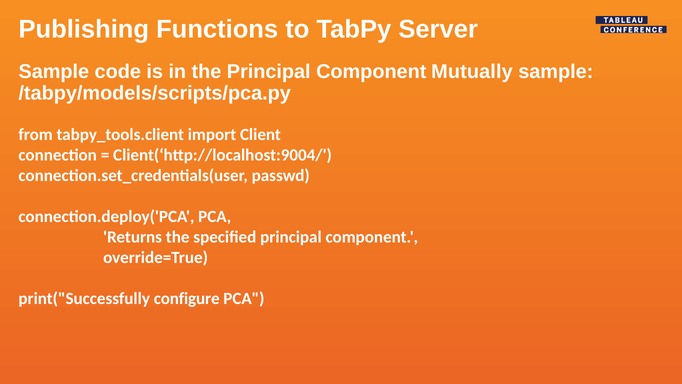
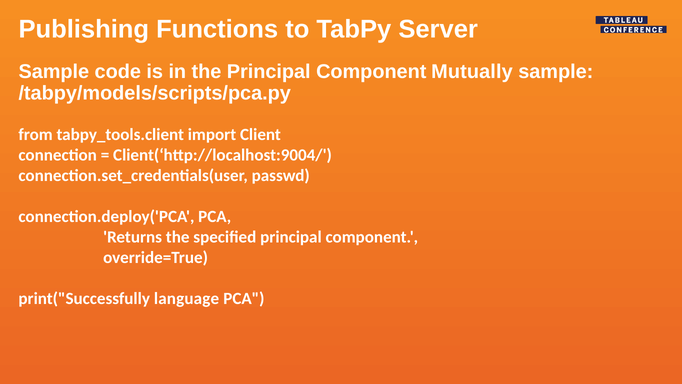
configure: configure -> language (187, 298)
